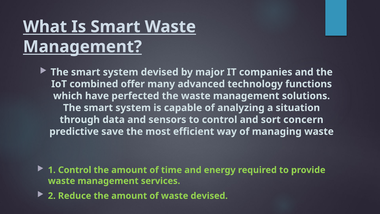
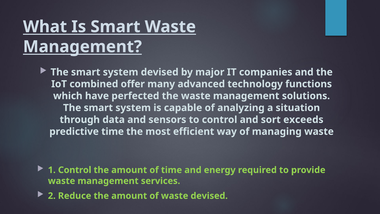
concern: concern -> exceeds (303, 120)
predictive save: save -> time (113, 131)
